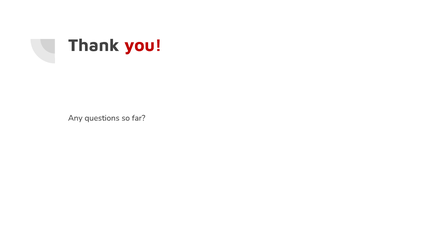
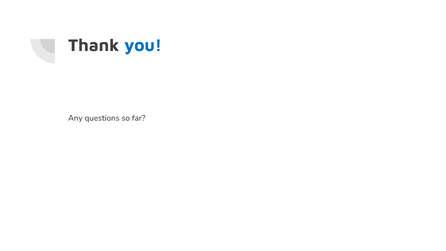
you colour: red -> blue (143, 45)
